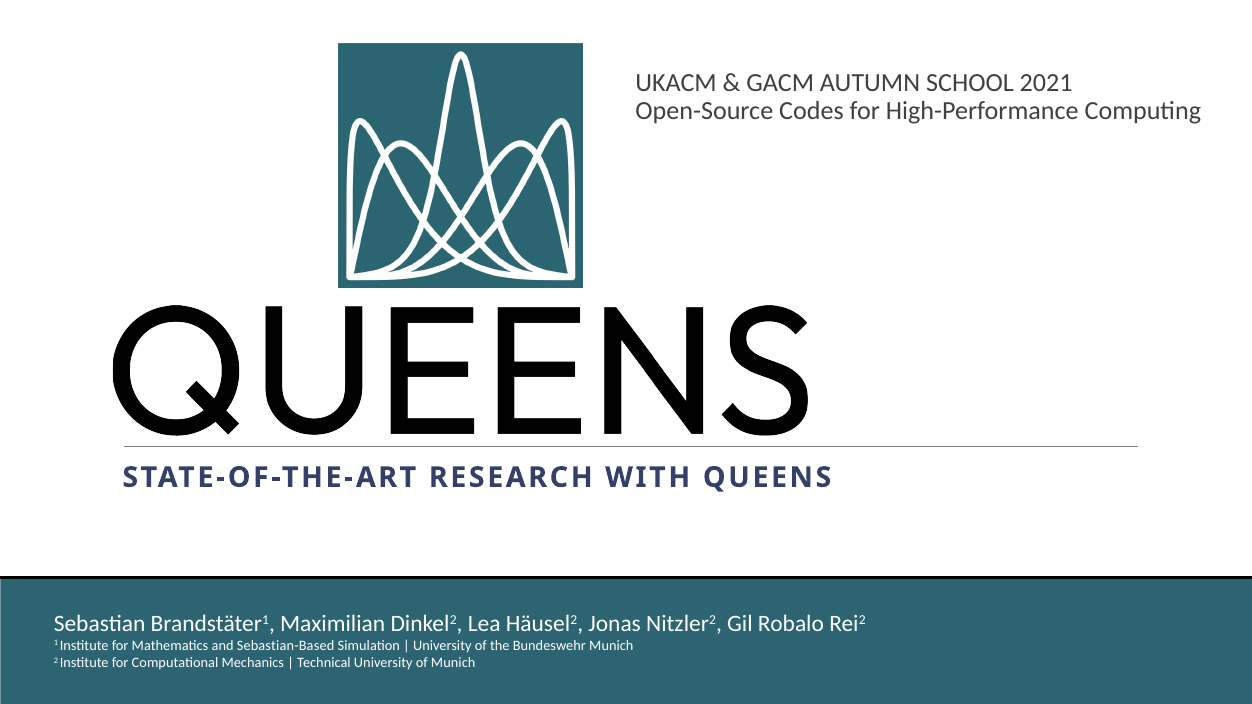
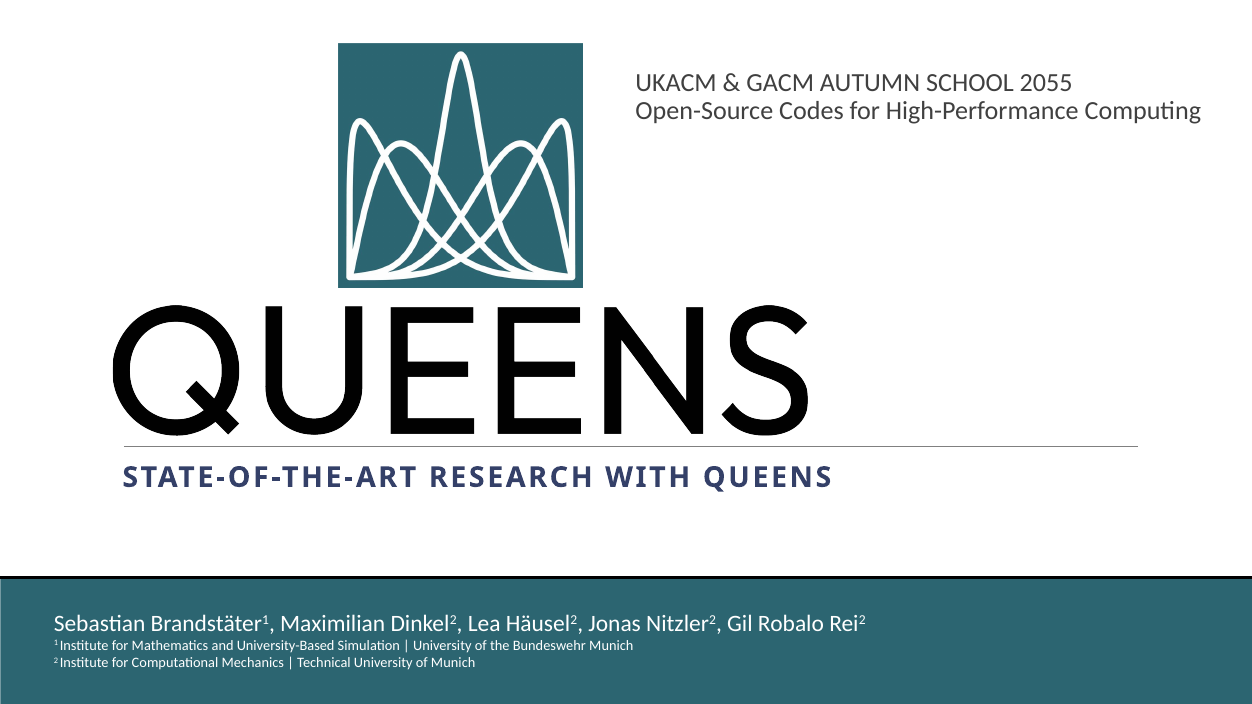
2021: 2021 -> 2055 (1046, 83)
Sebastian-Based: Sebastian-Based -> University-Based (286, 646)
